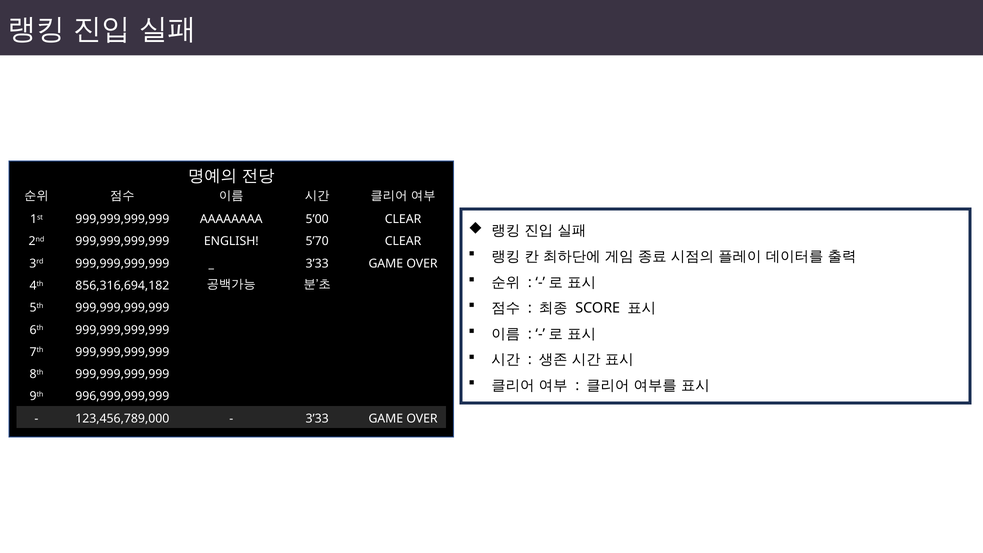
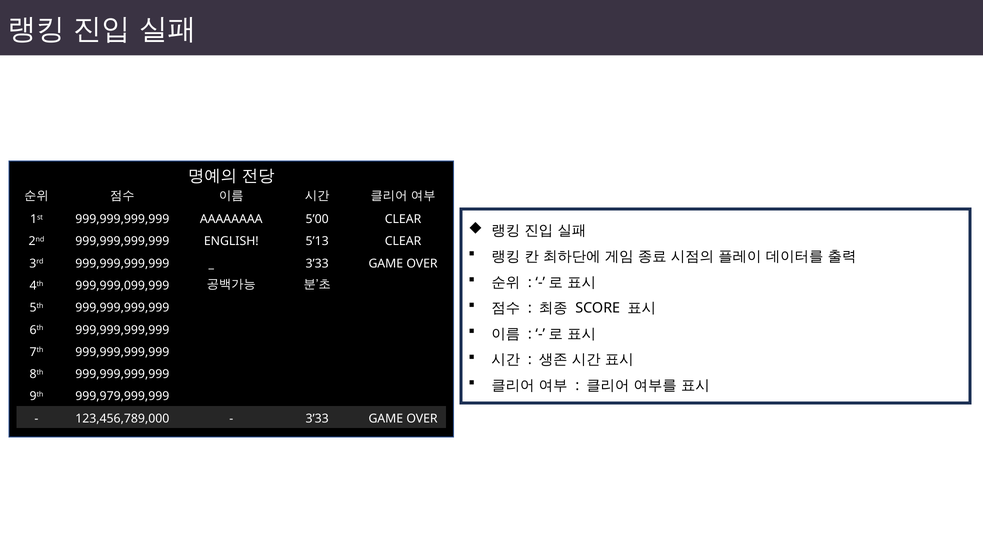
5’70: 5’70 -> 5’13 (317, 241)
856,316,694,182: 856,316,694,182 -> 999,999,099,999 (122, 286)
996,999,999,999: 996,999,999,999 -> 999,979,999,999 (122, 396)
